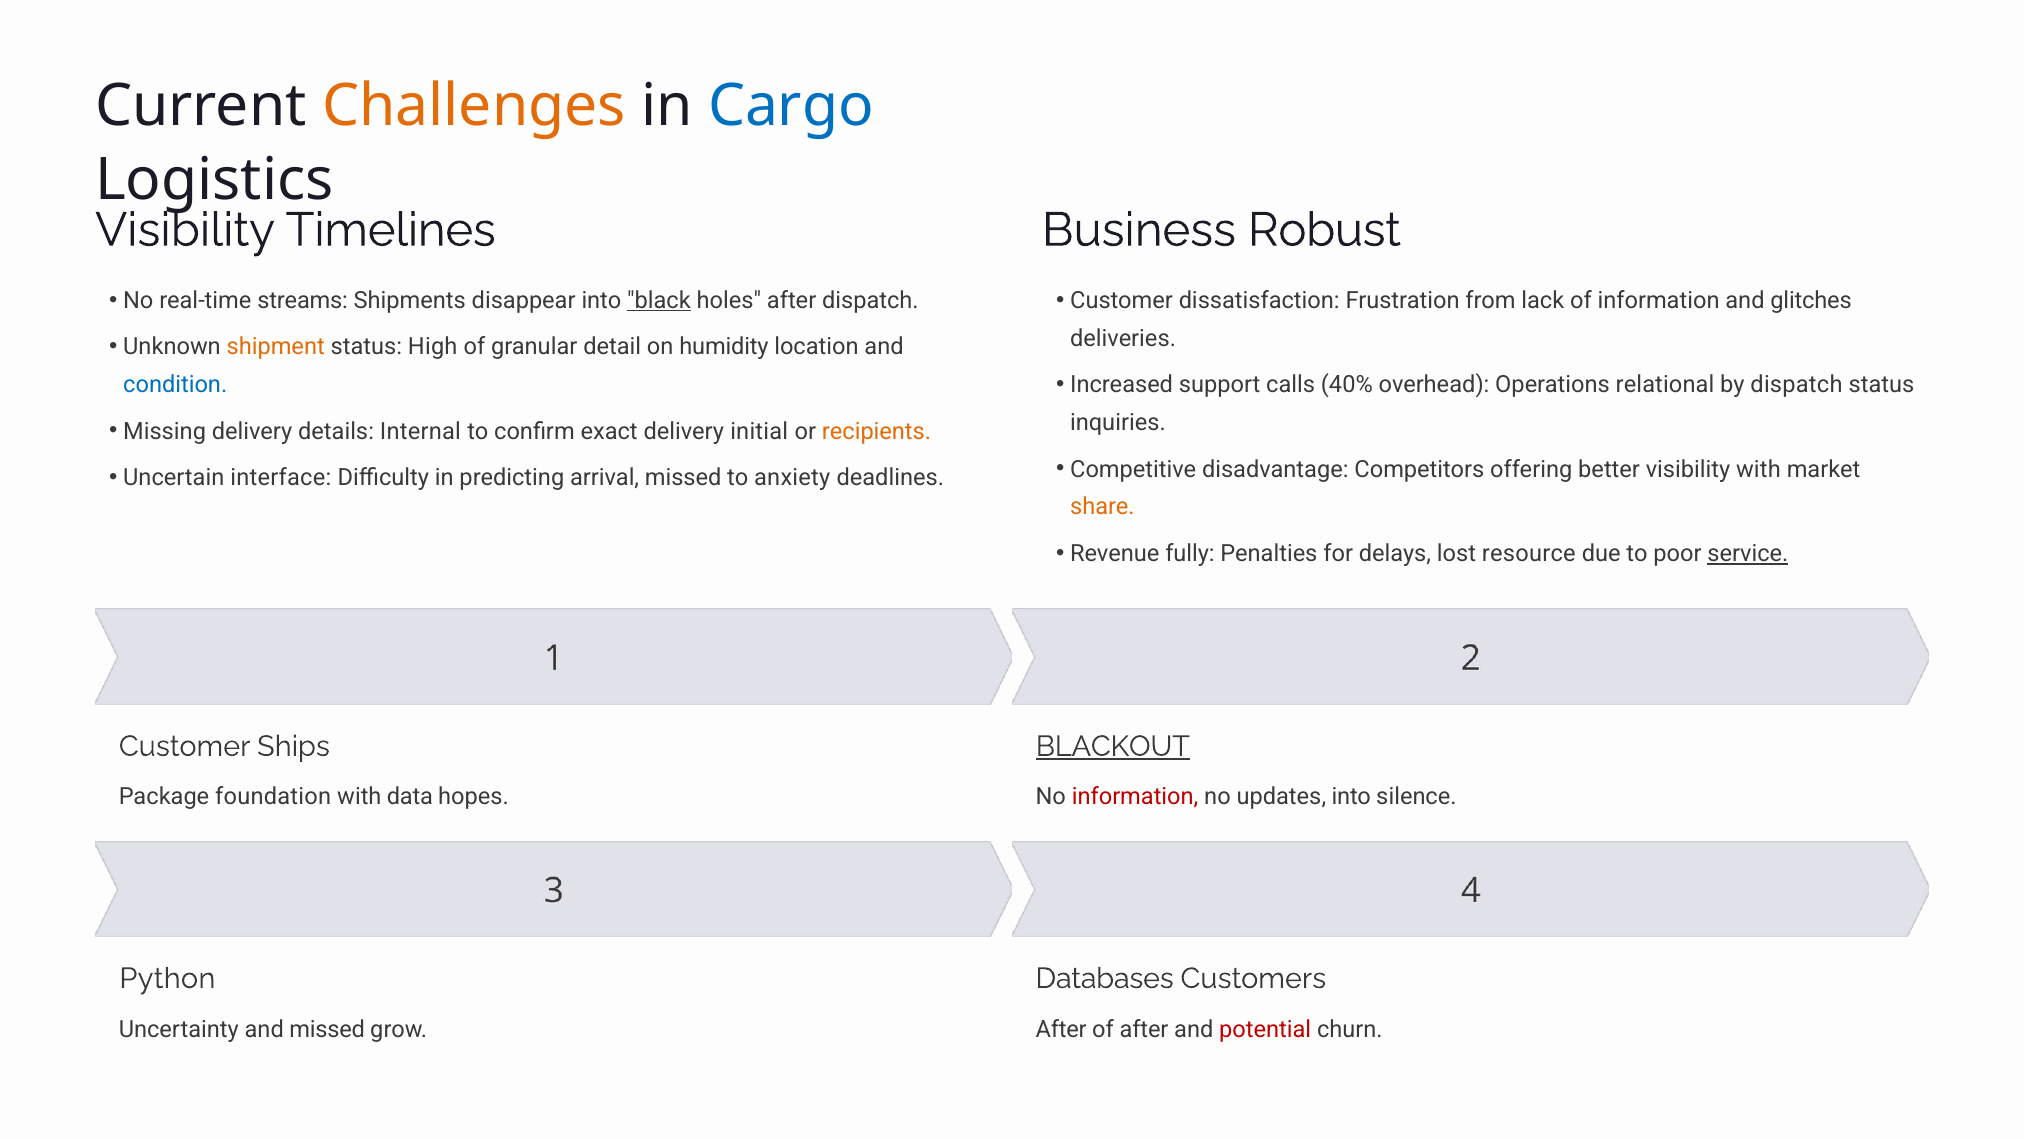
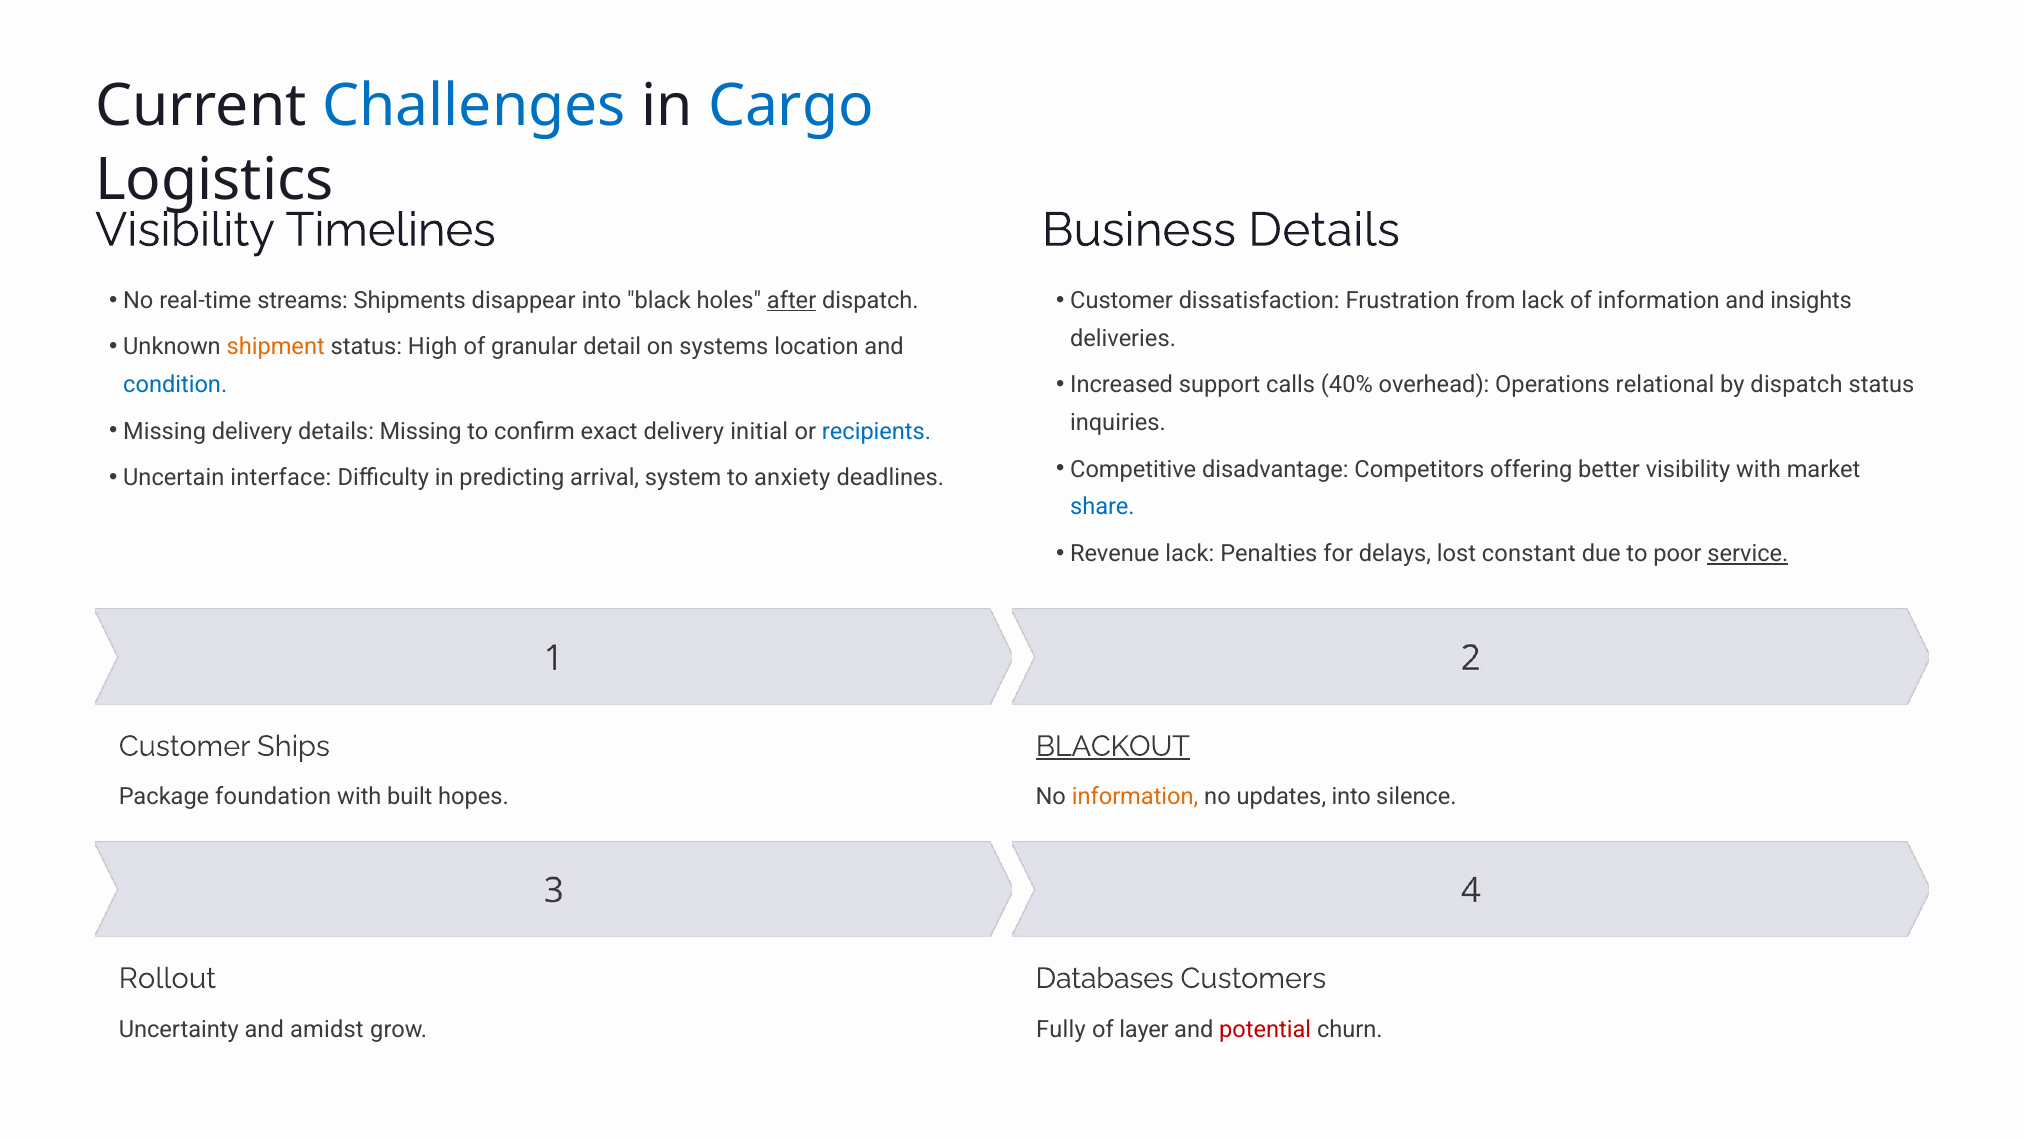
Challenges colour: orange -> blue (474, 106)
Business Robust: Robust -> Details (1324, 230)
black underline: present -> none (659, 300)
after underline: none -> present (792, 300)
glitches: glitches -> insights (1811, 300)
humidity: humidity -> systems (724, 347)
details Internal: Internal -> Missing (421, 431)
recipients colour: orange -> blue (877, 431)
arrival missed: missed -> system (683, 477)
share colour: orange -> blue (1102, 507)
Revenue fully: fully -> lack (1190, 553)
resource: resource -> constant (1529, 553)
data: data -> built (410, 797)
information colour: red -> orange (1135, 797)
Python: Python -> Rollout (167, 978)
and missed: missed -> amidst (327, 1029)
After: After -> Fully (1061, 1029)
of after: after -> layer (1144, 1029)
